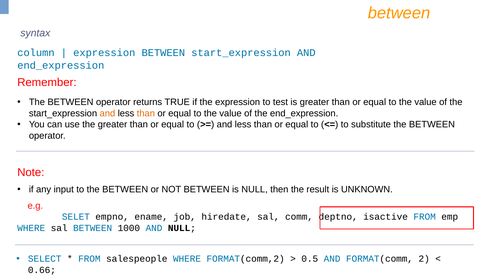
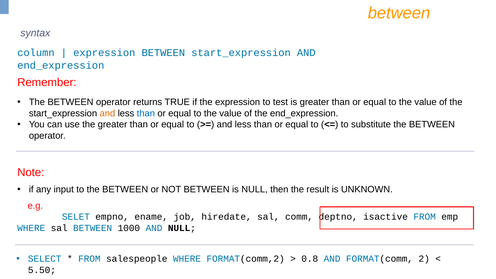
than colour: orange -> blue (146, 113)
0.5: 0.5 -> 0.8 (310, 259)
0.66: 0.66 -> 5.50 (42, 270)
